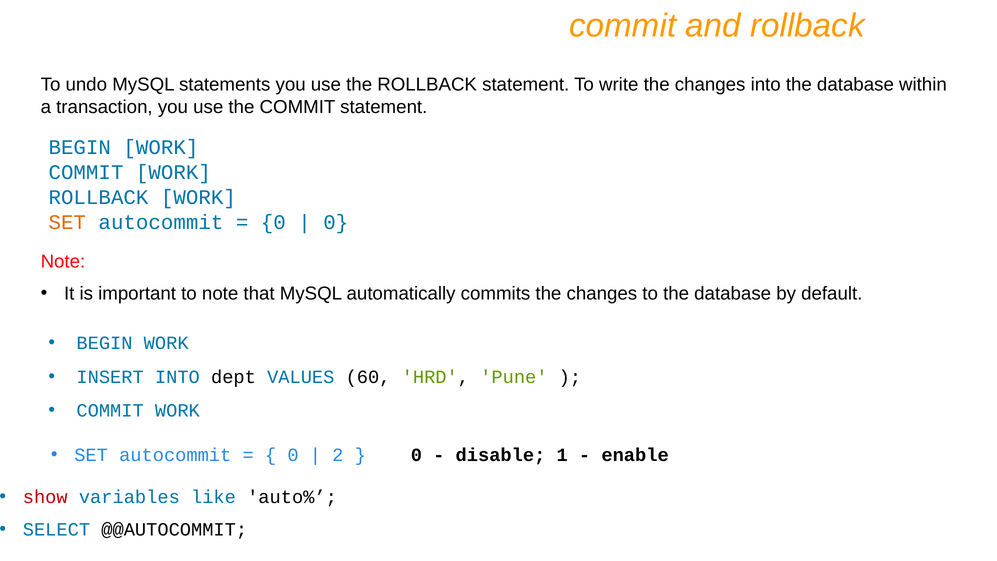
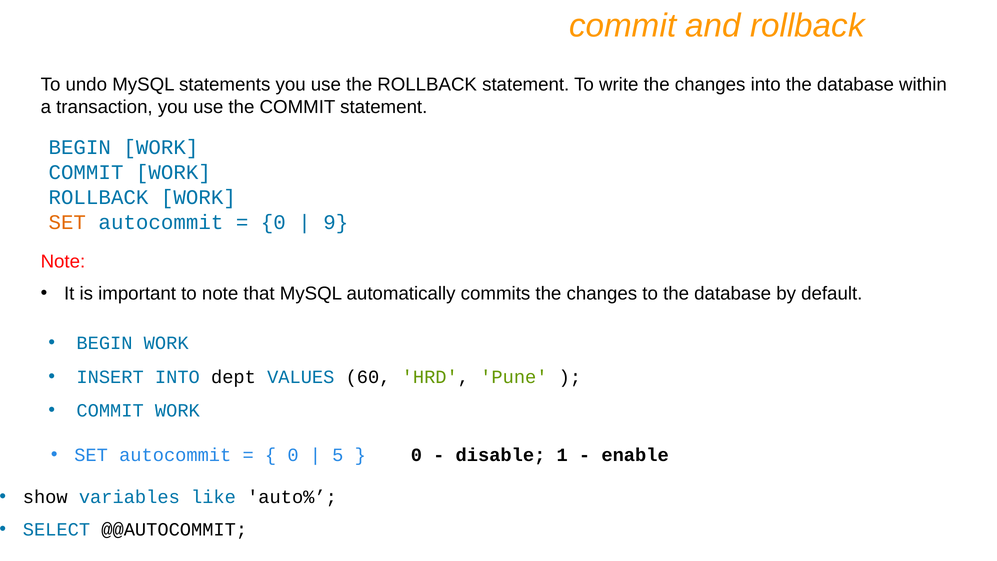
0: 0 -> 9 (336, 222)
2: 2 -> 5 (338, 455)
show colour: red -> black (45, 497)
